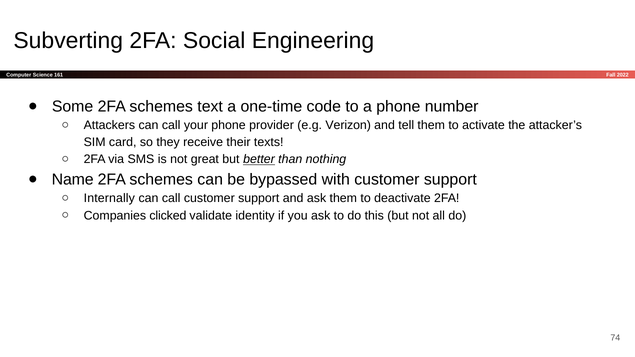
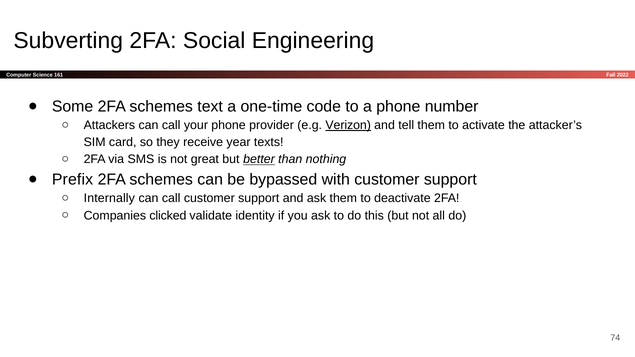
Verizon underline: none -> present (348, 125)
their: their -> year (239, 142)
Name: Name -> Prefix (73, 180)
